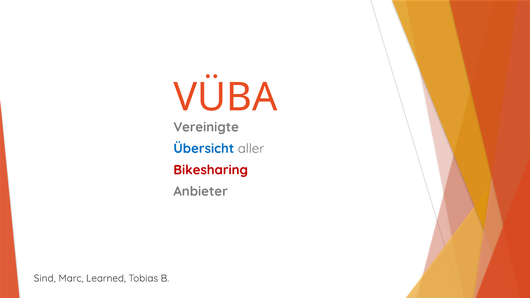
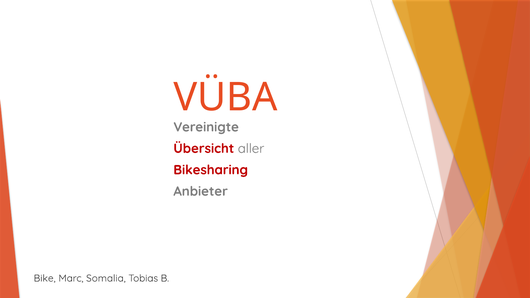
Übersicht colour: blue -> red (204, 149)
Sind: Sind -> Bike (45, 278)
Learned: Learned -> Somalia (106, 278)
